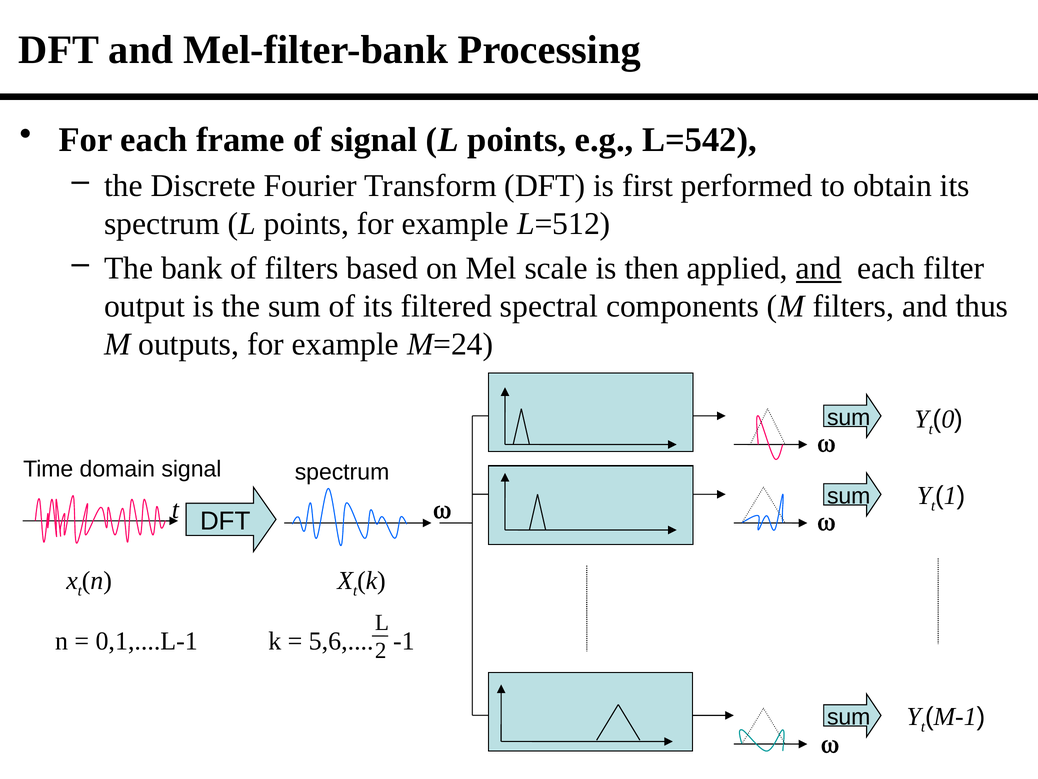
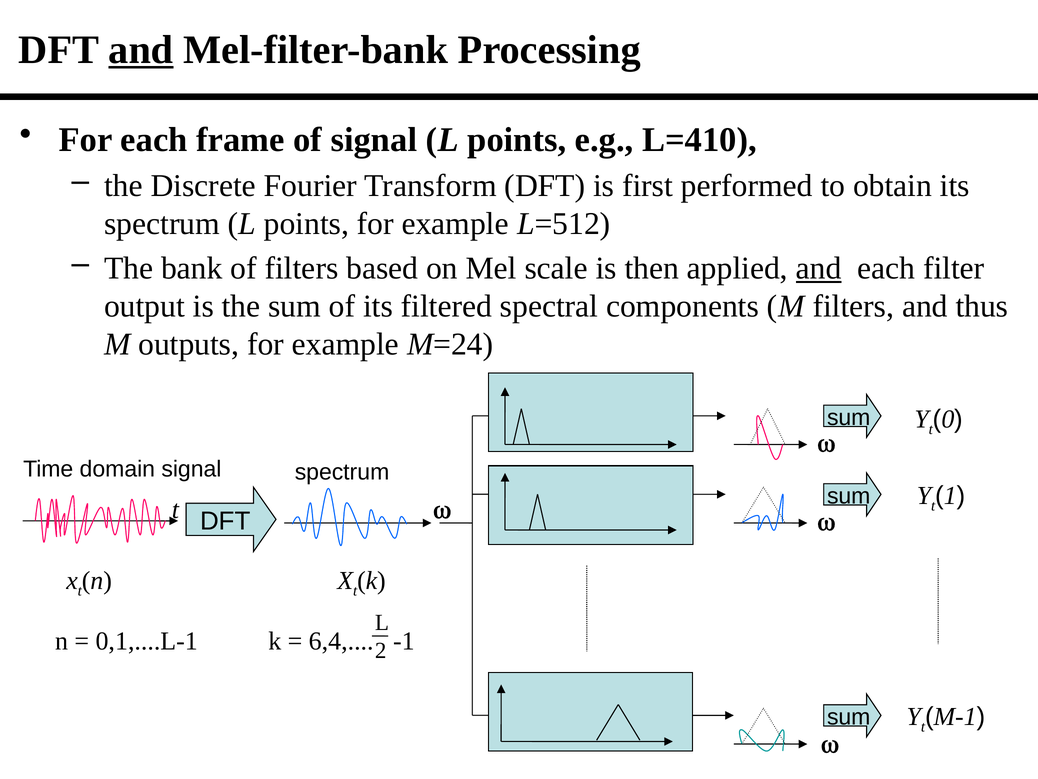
and underline: none -> present (141, 50)
L=542: L=542 -> L=410 (700, 140)
5,6: 5,6 -> 6,4 (341, 641)
